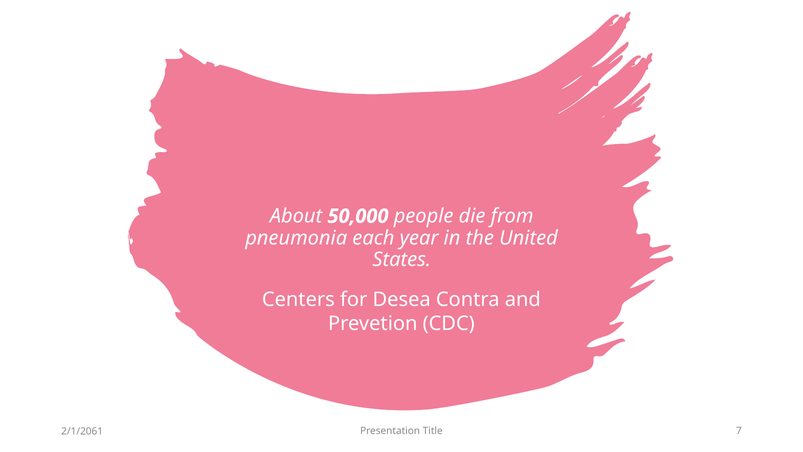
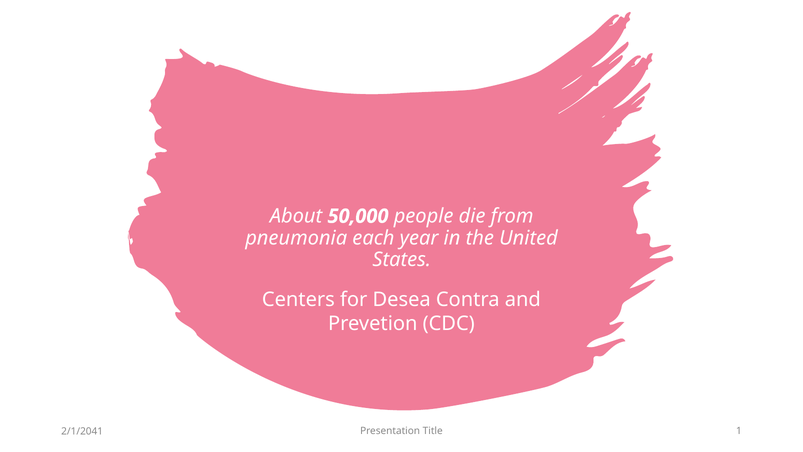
7: 7 -> 1 (739, 431)
2/1/2061: 2/1/2061 -> 2/1/2041 (82, 431)
